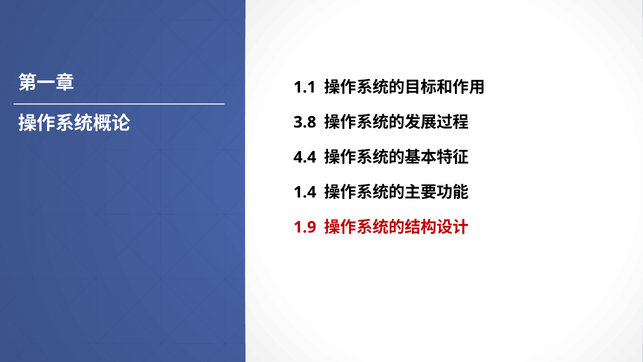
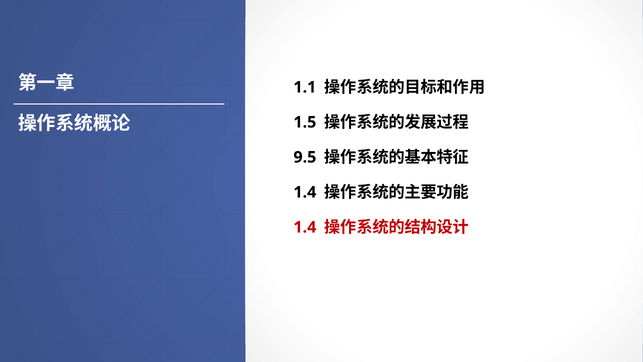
3.8: 3.8 -> 1.5 (305, 122)
4.4: 4.4 -> 9.5 (305, 157)
1.9: 1.9 -> 1.4 (305, 227)
